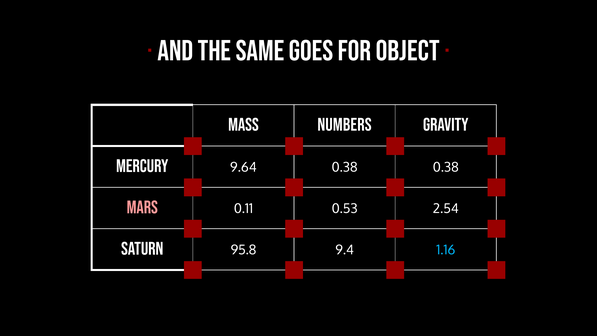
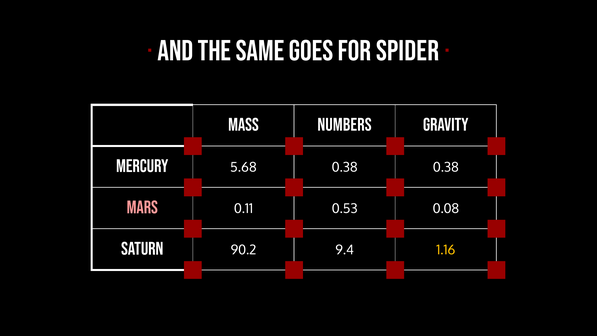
OBJECT: OBJECT -> SPIDER (408, 51)
9.64: 9.64 -> 5.68 (243, 168)
2.54: 2.54 -> 0.08 (446, 209)
95.8: 95.8 -> 90.2 (244, 250)
1.16 colour: light blue -> yellow (446, 250)
